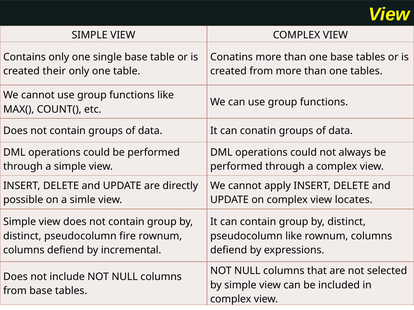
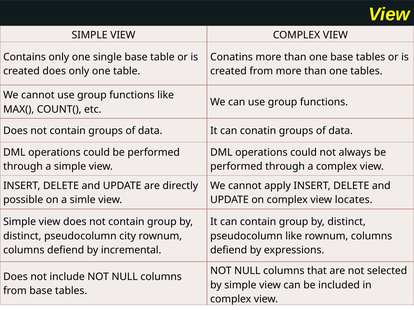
created their: their -> does (54, 71)
fire: fire -> city (128, 236)
